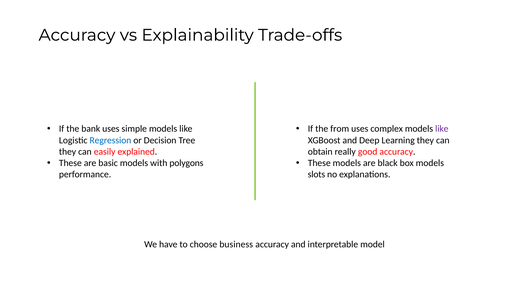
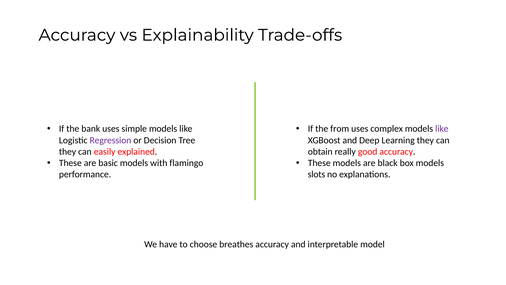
Regression colour: blue -> purple (110, 140)
polygons: polygons -> flamingo (186, 163)
business: business -> breathes (236, 244)
